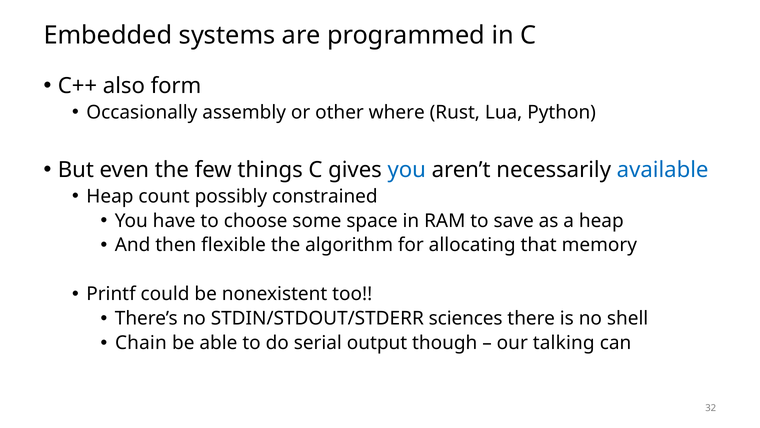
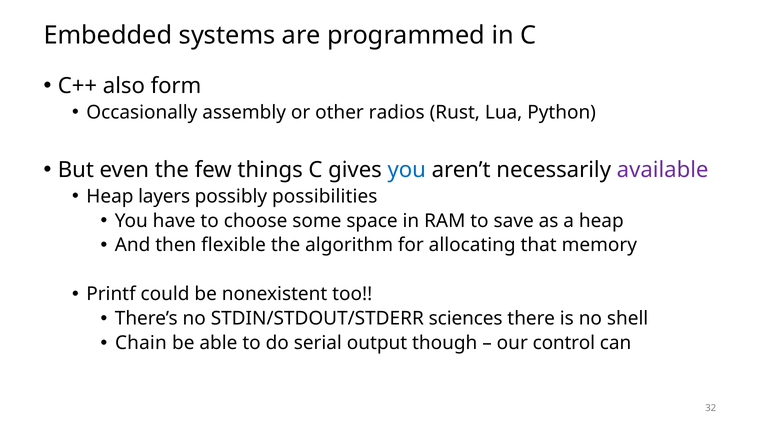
where: where -> radios (397, 112)
available colour: blue -> purple (663, 170)
count: count -> layers (164, 196)
constrained: constrained -> possibilities (325, 196)
talking: talking -> control (564, 343)
